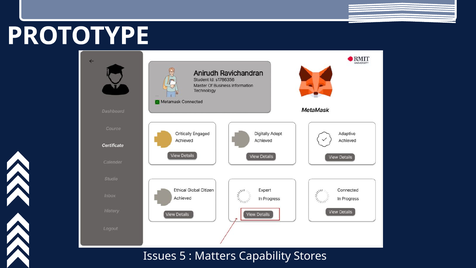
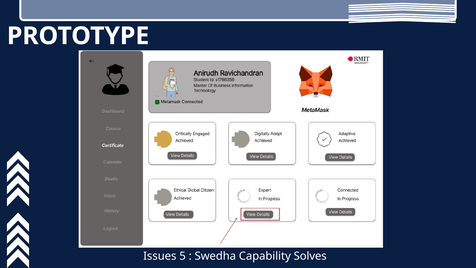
Matters: Matters -> Swedha (215, 256)
Stores: Stores -> Solves (310, 256)
